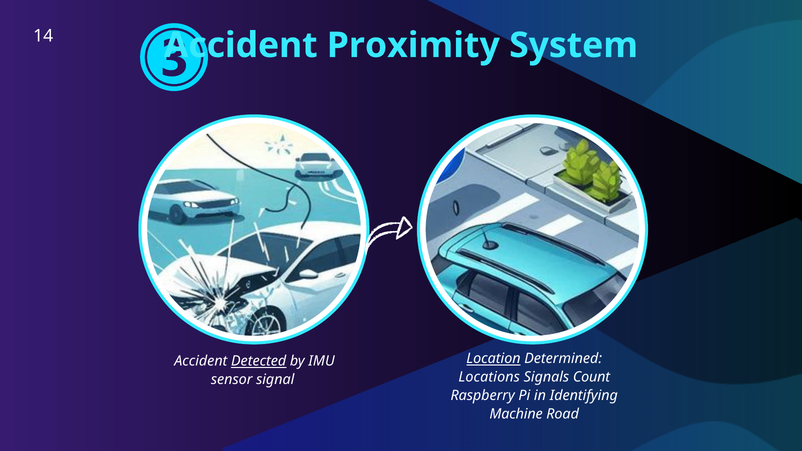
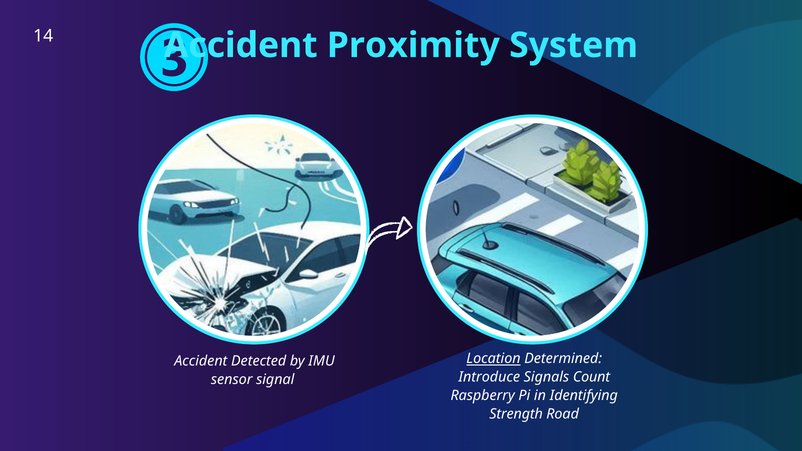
Detected underline: present -> none (259, 361)
Locations: Locations -> Introduce (489, 377)
Machine: Machine -> Strength (516, 414)
